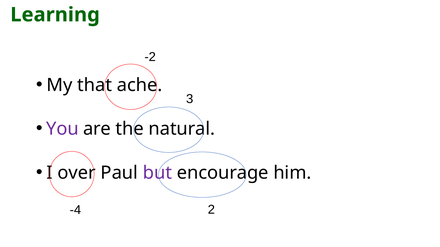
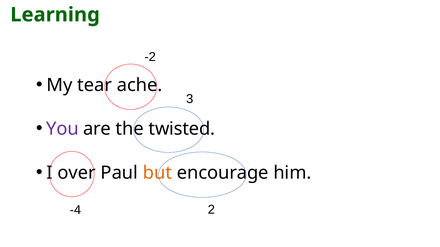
that: that -> tear (95, 85)
natural: natural -> twisted (182, 129)
but colour: purple -> orange (157, 173)
